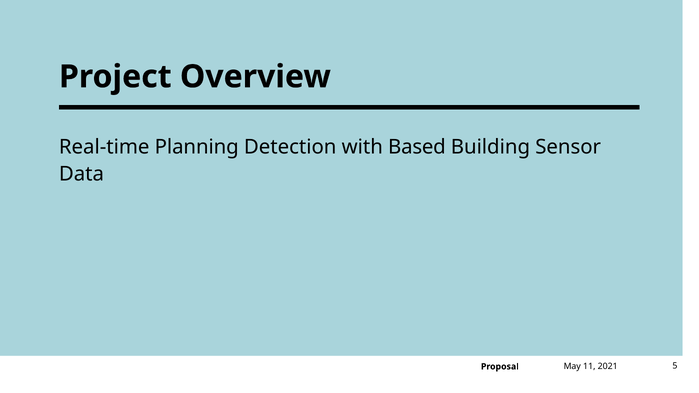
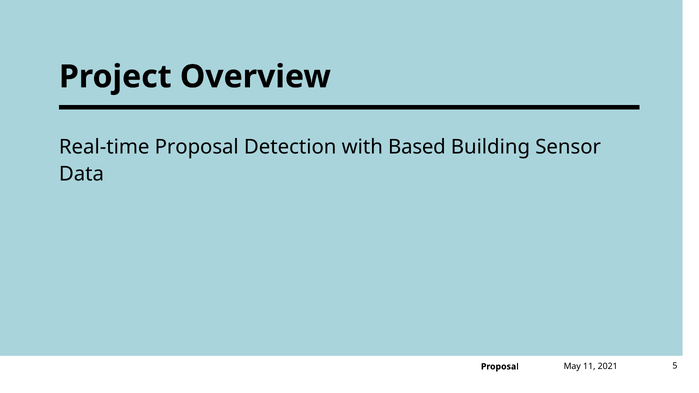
Real-time Planning: Planning -> Proposal (197, 147)
